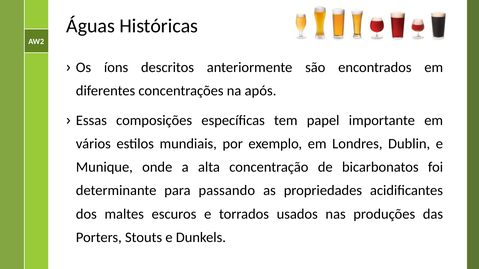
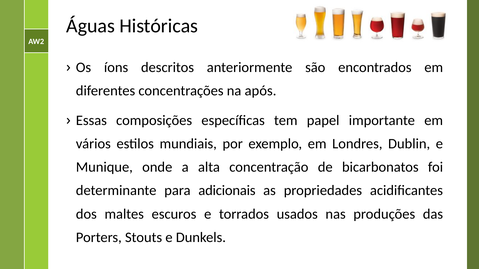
passando: passando -> adicionais (227, 191)
